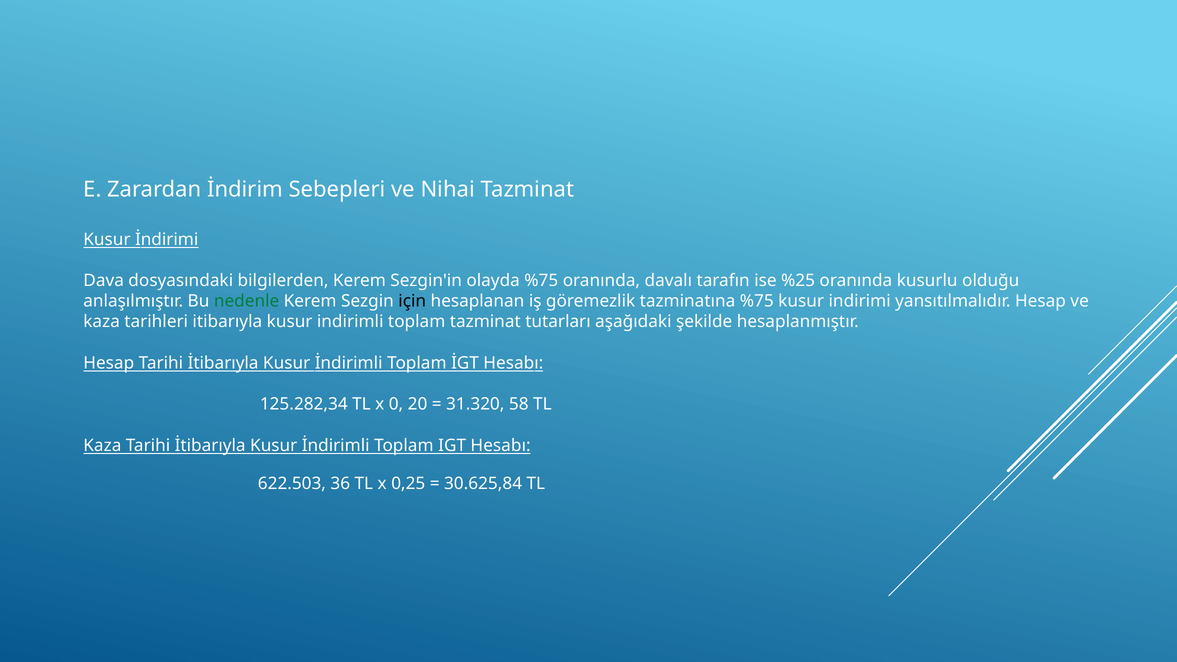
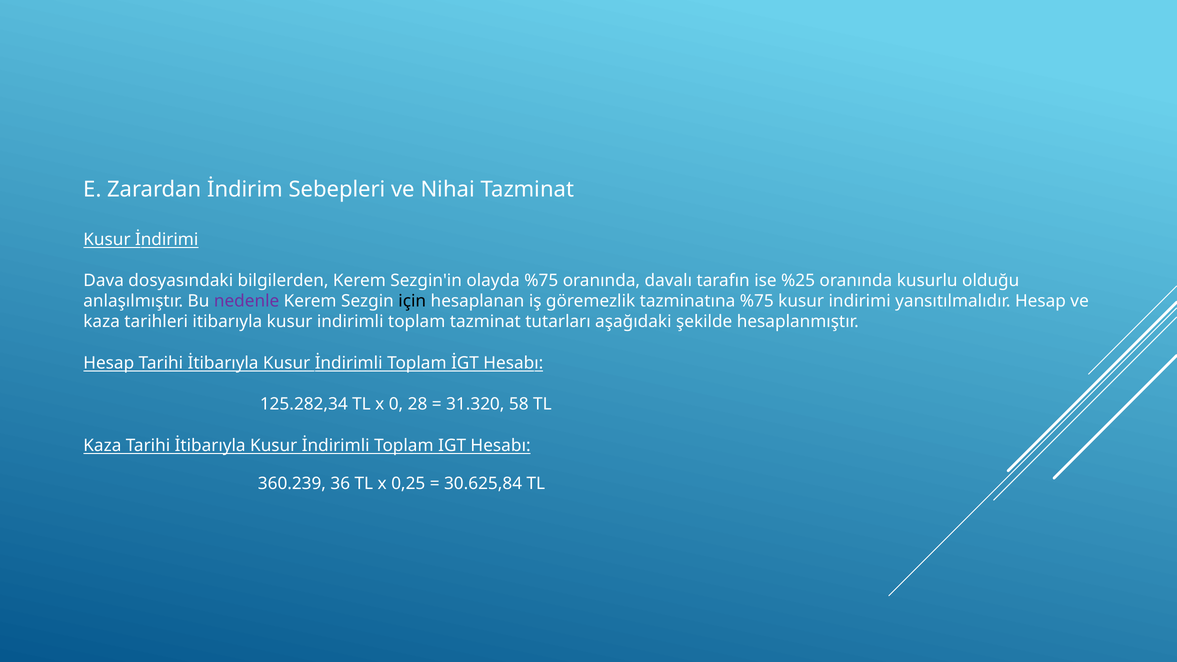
nedenle colour: green -> purple (247, 301)
20: 20 -> 28 (418, 404)
622.503: 622.503 -> 360.239 (292, 484)
